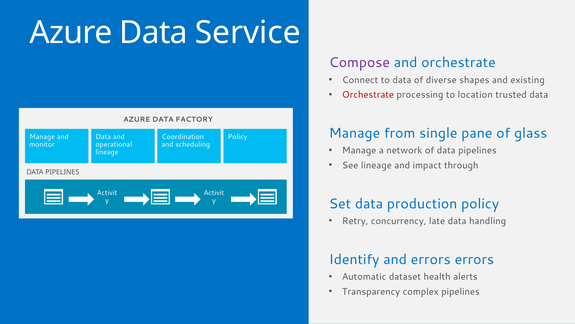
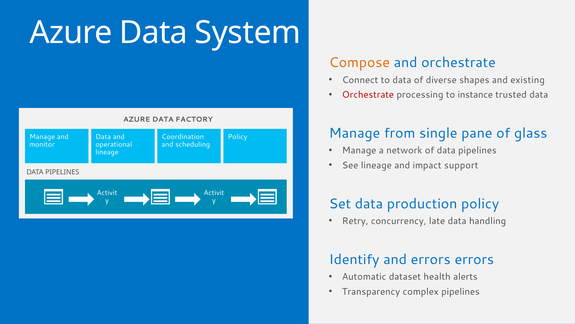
Service: Service -> System (248, 33)
Compose colour: purple -> orange (359, 63)
location: location -> instance (475, 95)
through: through -> support (461, 165)
